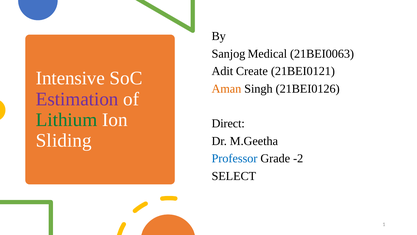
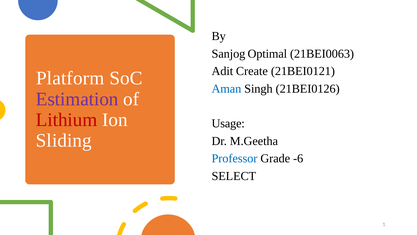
Medical: Medical -> Optimal (267, 54)
Intensive: Intensive -> Platform (70, 78)
Aman colour: orange -> blue (226, 88)
Lithium colour: green -> red (67, 120)
Direct: Direct -> Usage (228, 123)
-2: -2 -> -6 (298, 158)
